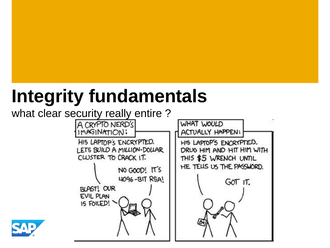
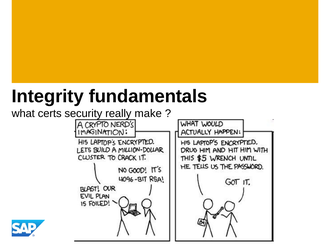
clear: clear -> certs (50, 113)
entire: entire -> make (148, 113)
